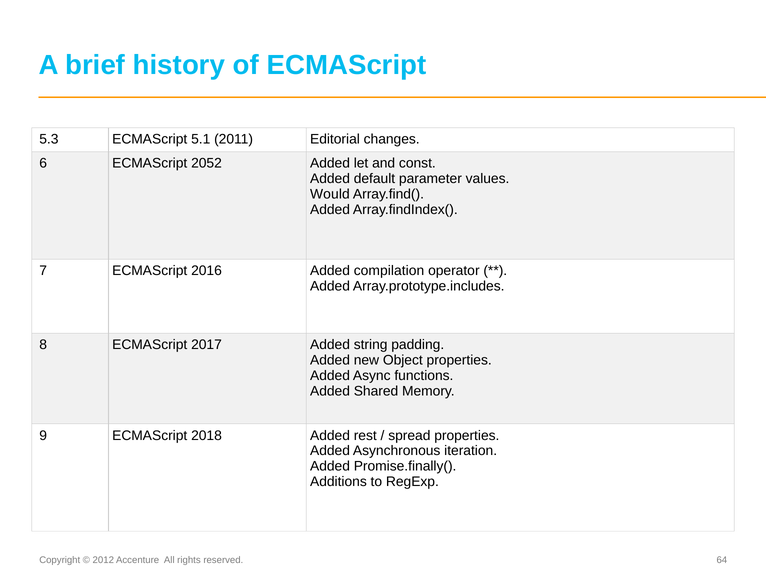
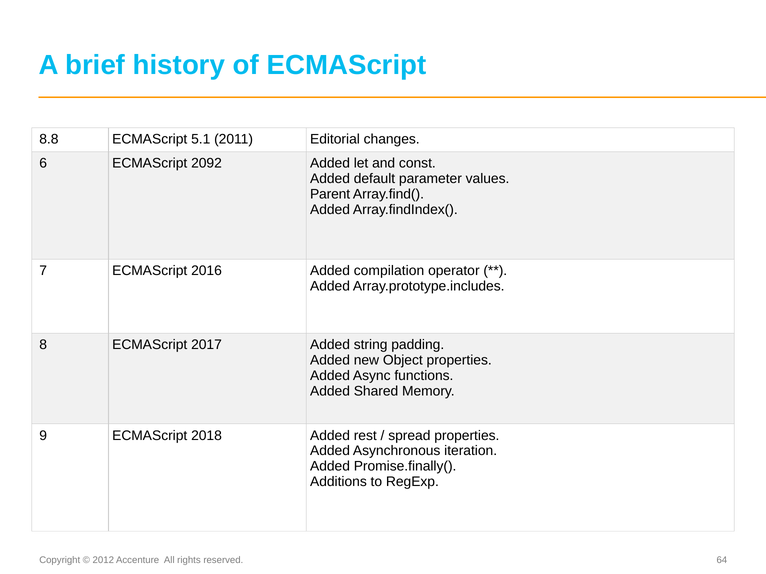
5.3: 5.3 -> 8.8 (49, 139)
2052: 2052 -> 2092 (206, 163)
Would: Would -> Parent (330, 194)
